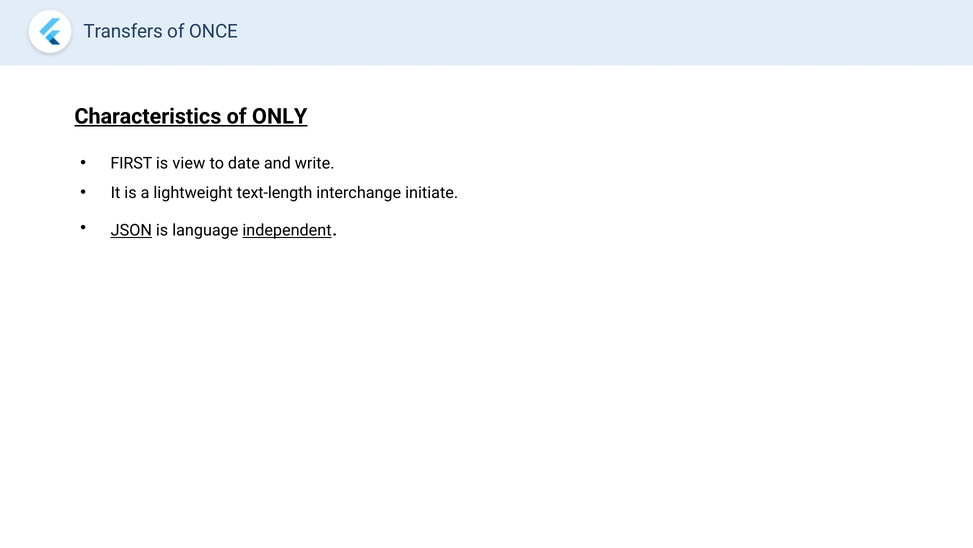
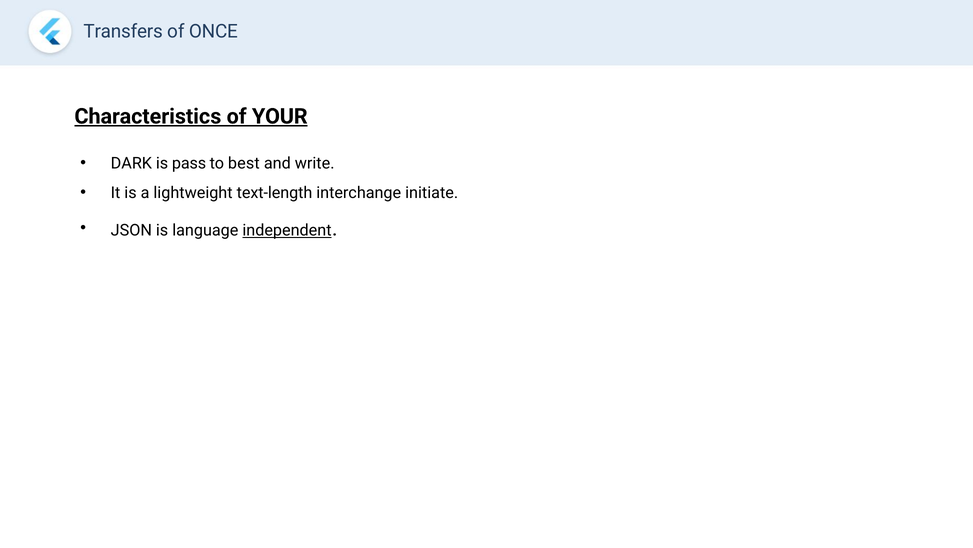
ONLY: ONLY -> YOUR (280, 116)
FIRST: FIRST -> DARK (131, 163)
view: view -> pass (189, 163)
date: date -> best (244, 163)
JSON underline: present -> none (131, 230)
